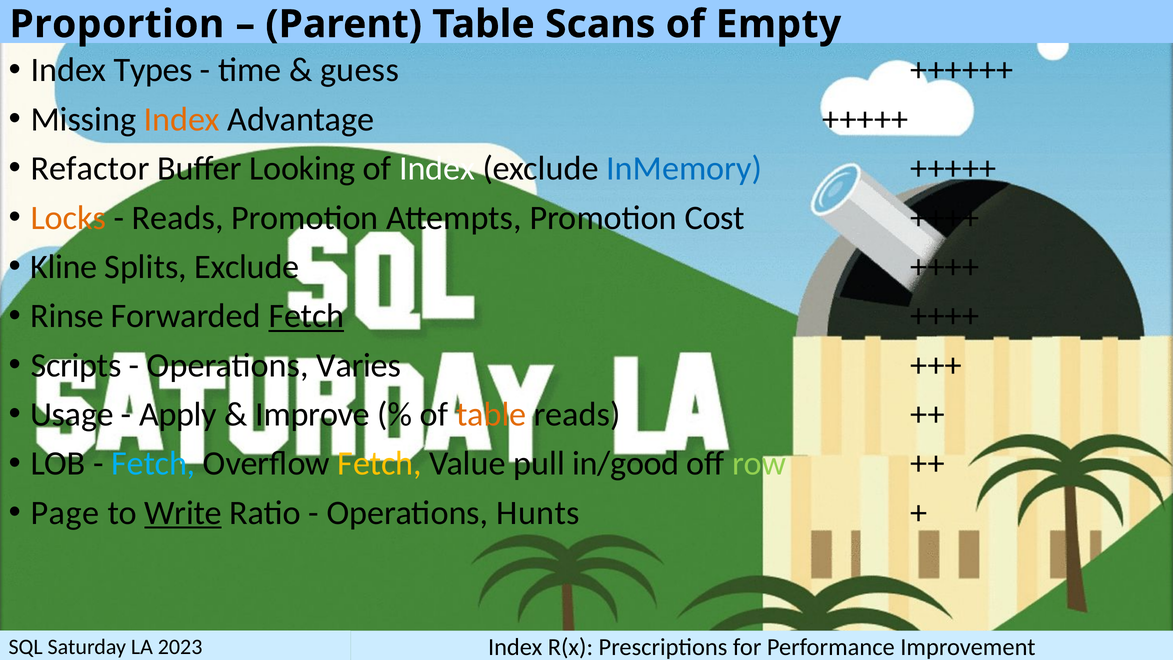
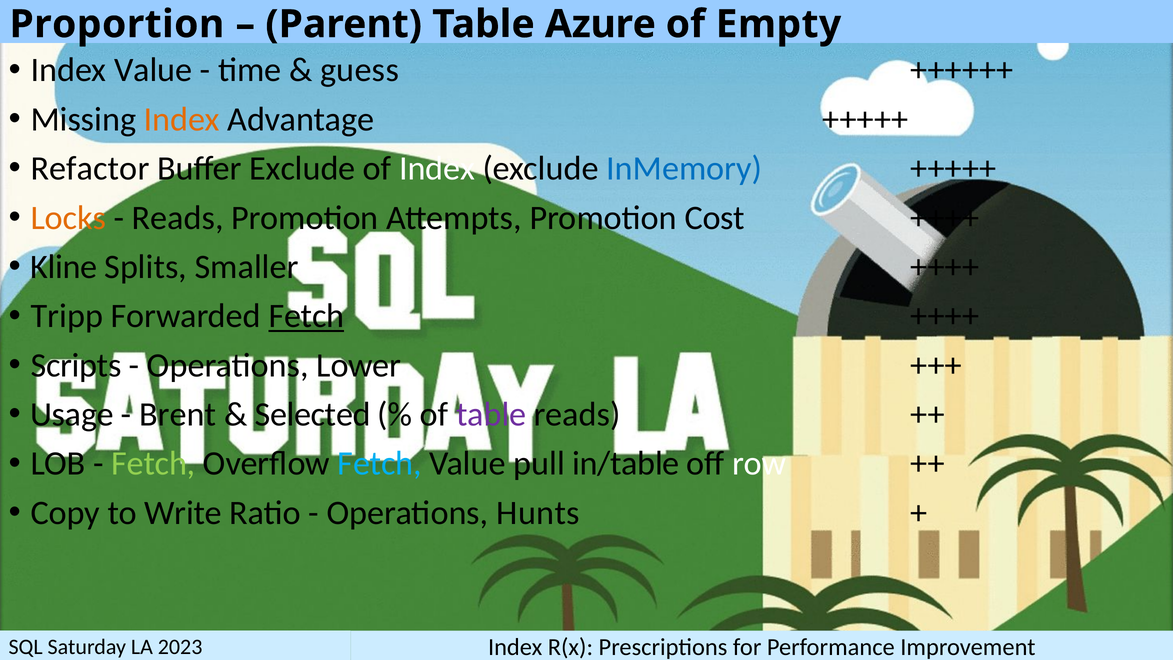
Scans: Scans -> Azure (600, 24)
Index Types: Types -> Value (153, 70)
Buffer Looking: Looking -> Exclude (302, 168)
Splits Exclude: Exclude -> Smaller (247, 267)
Rinse: Rinse -> Tripp (67, 316)
Varies: Varies -> Lower (359, 365)
Apply: Apply -> Brent (178, 414)
Improve: Improve -> Selected (313, 414)
table colour: orange -> purple (491, 414)
Fetch colour: light blue -> light green (153, 464)
Fetch colour: yellow -> light blue (380, 464)
in/good: in/good -> in/table (626, 464)
row colour: light green -> white (759, 464)
Page: Page -> Copy (65, 513)
Write underline: present -> none (183, 513)
